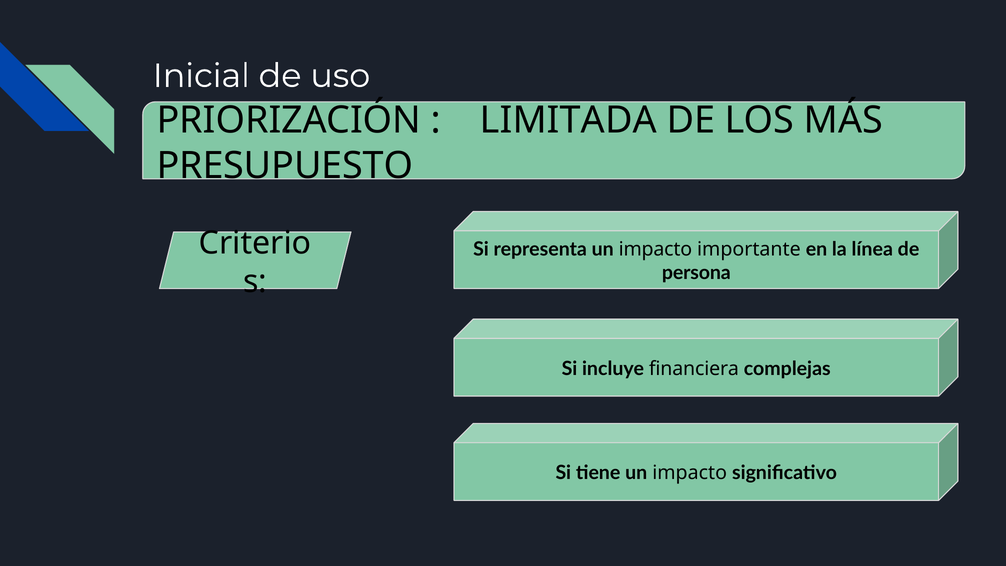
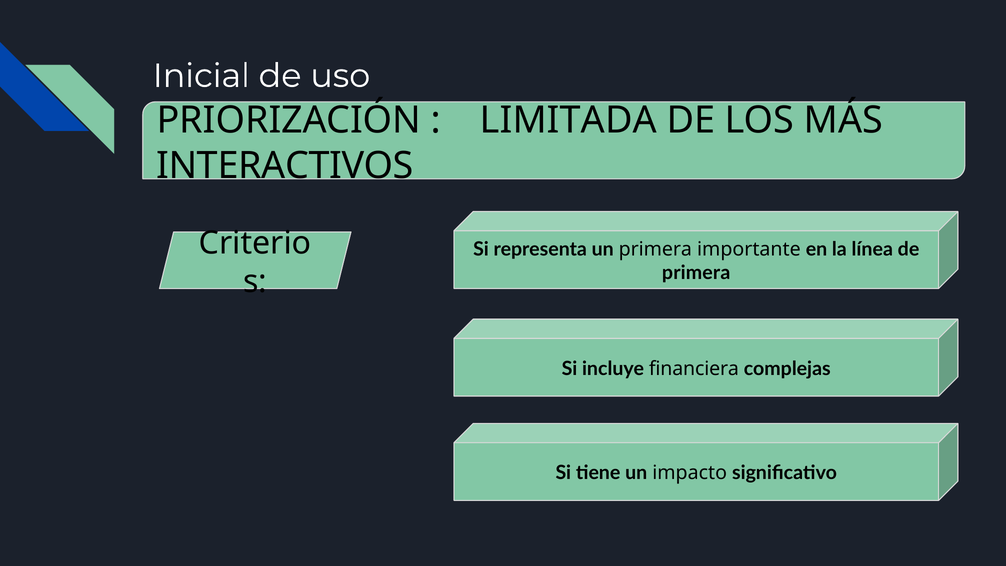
PRESUPUESTO: PRESUPUESTO -> INTERACTIVOS (285, 166)
representa un impacto: impacto -> primera (655, 249)
persona: persona -> primera (696, 273)
